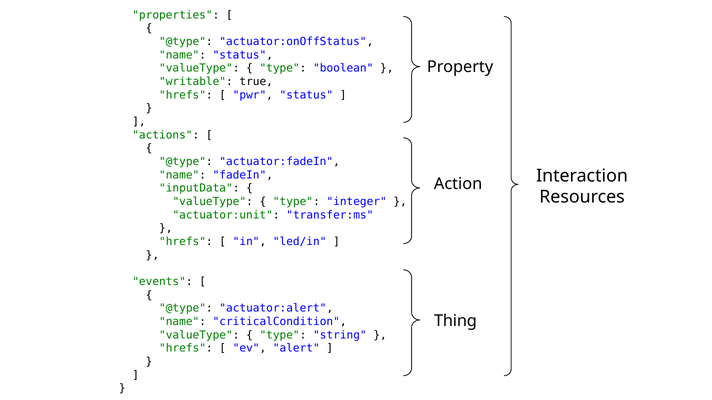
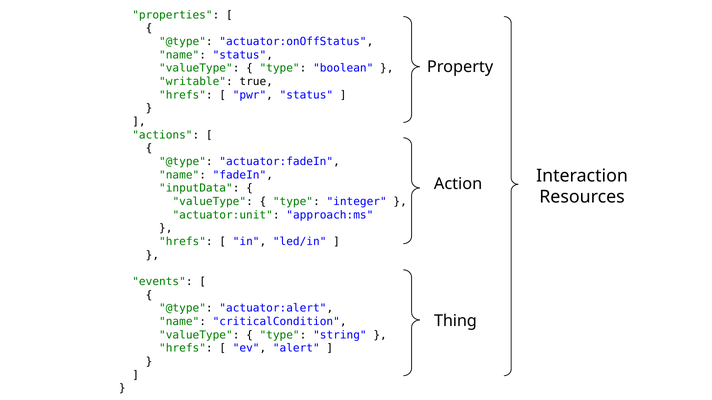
transfer:ms: transfer:ms -> approach:ms (330, 215)
